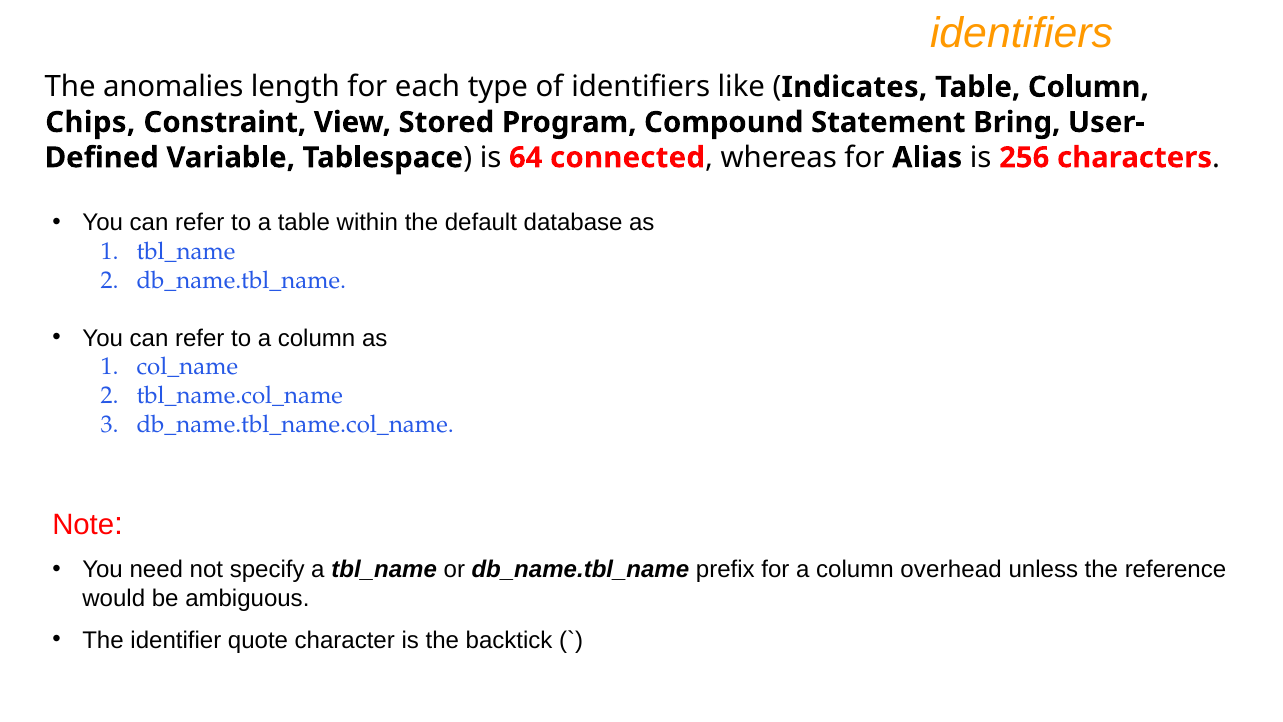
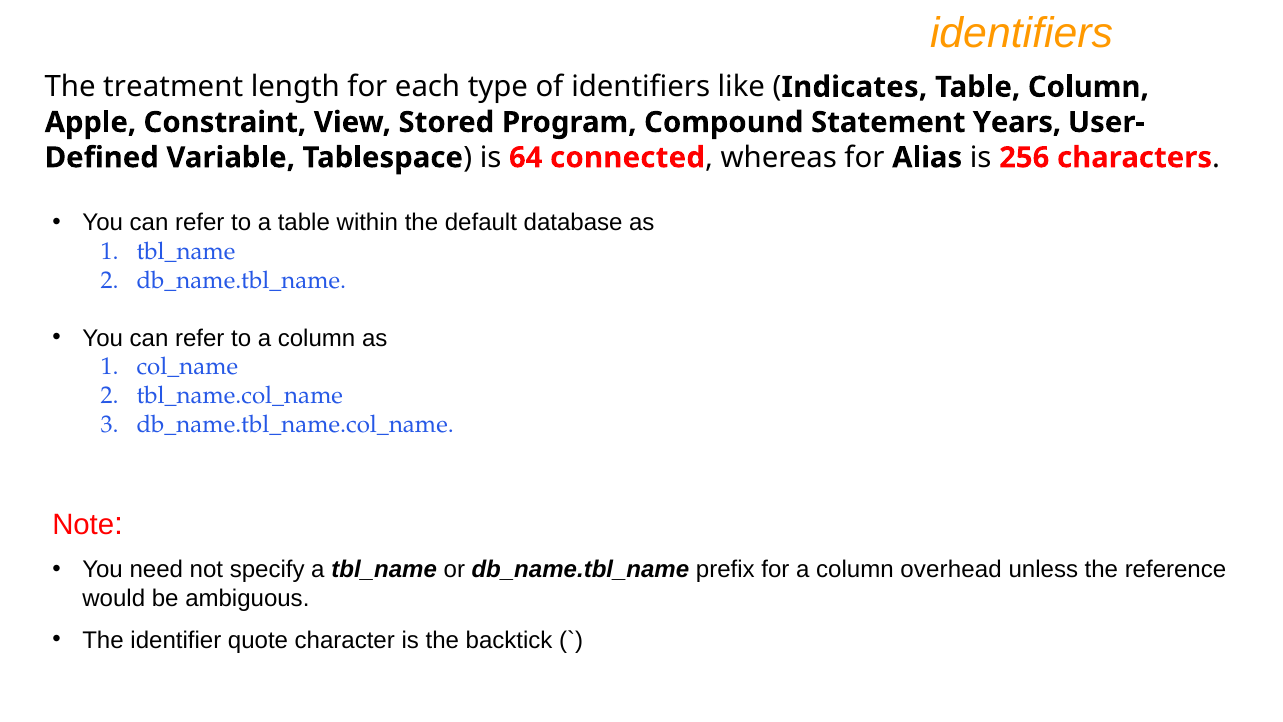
anomalies: anomalies -> treatment (173, 87)
Chips: Chips -> Apple (90, 122)
Bring: Bring -> Years (1017, 122)
